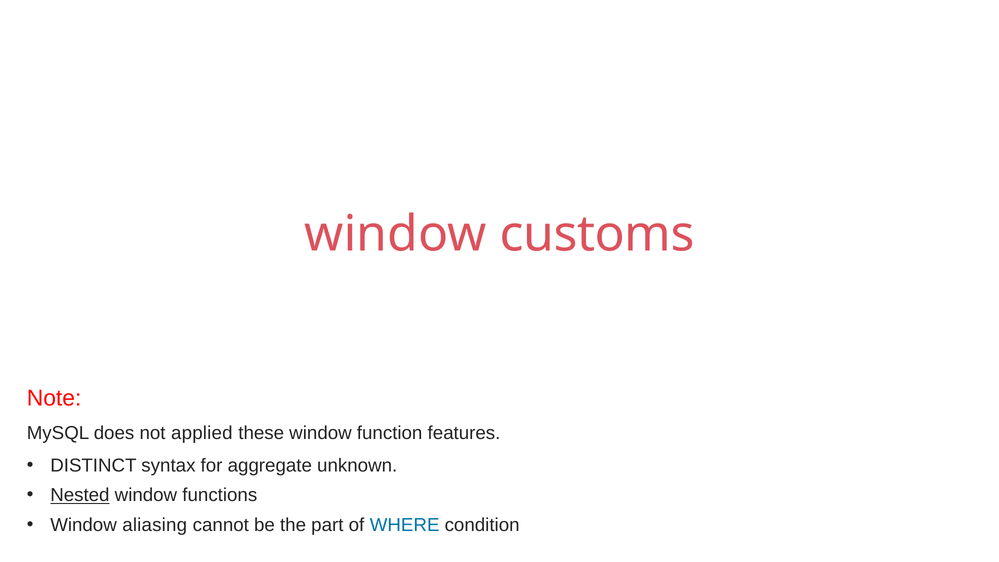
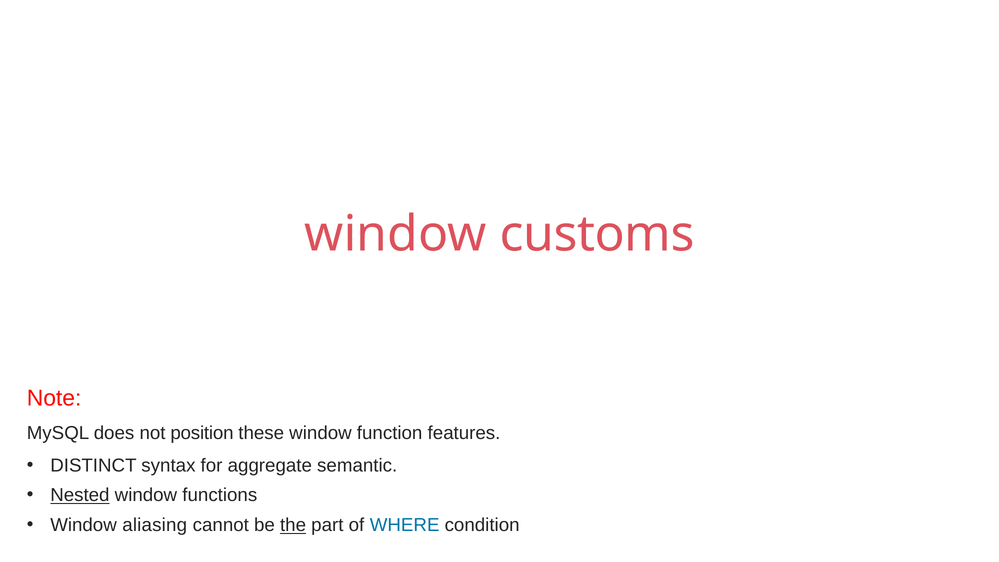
applied: applied -> position (202, 433)
unknown: unknown -> semantic (357, 465)
the underline: none -> present (293, 525)
